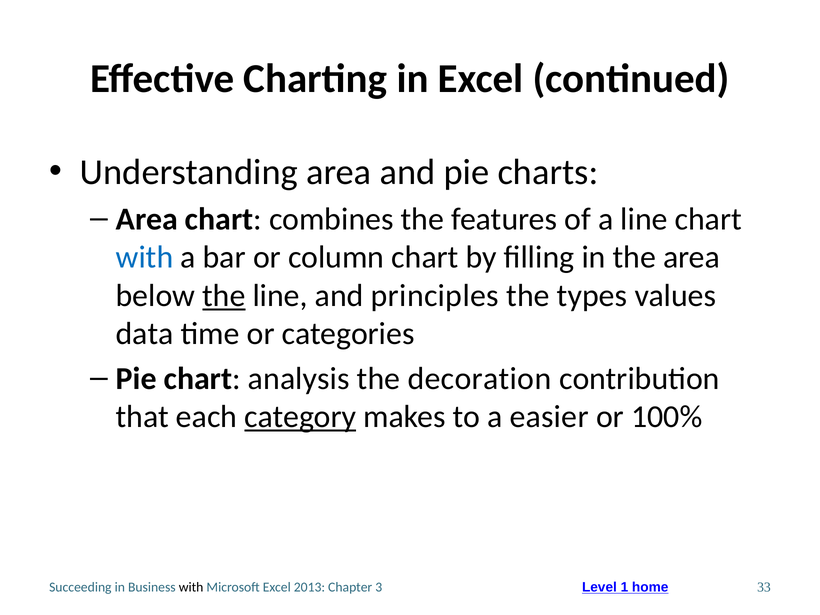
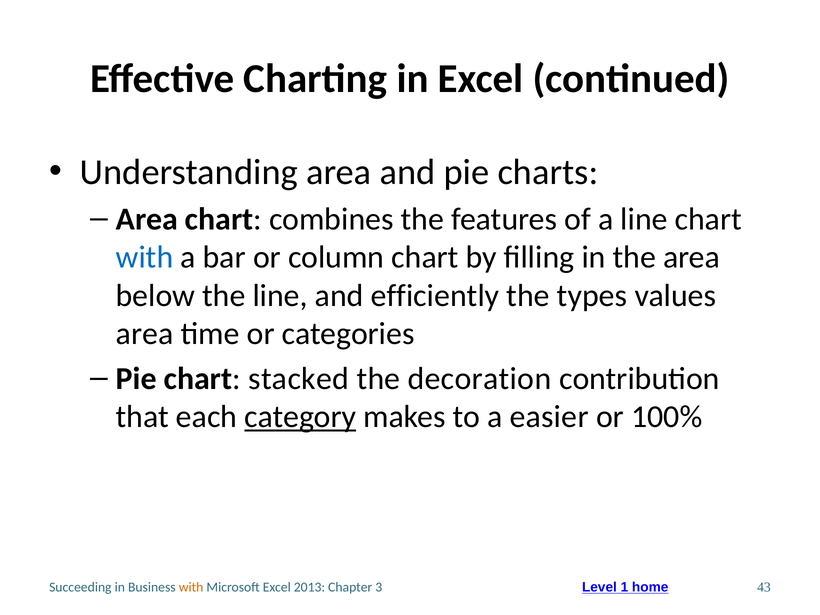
the underline: present -> none (224, 296)
principles: principles -> efficiently (435, 296)
data: data -> area (145, 334)
analysis: analysis -> stacked (299, 379)
with colour: black -> orange (191, 587)
33: 33 -> 43 (764, 587)
